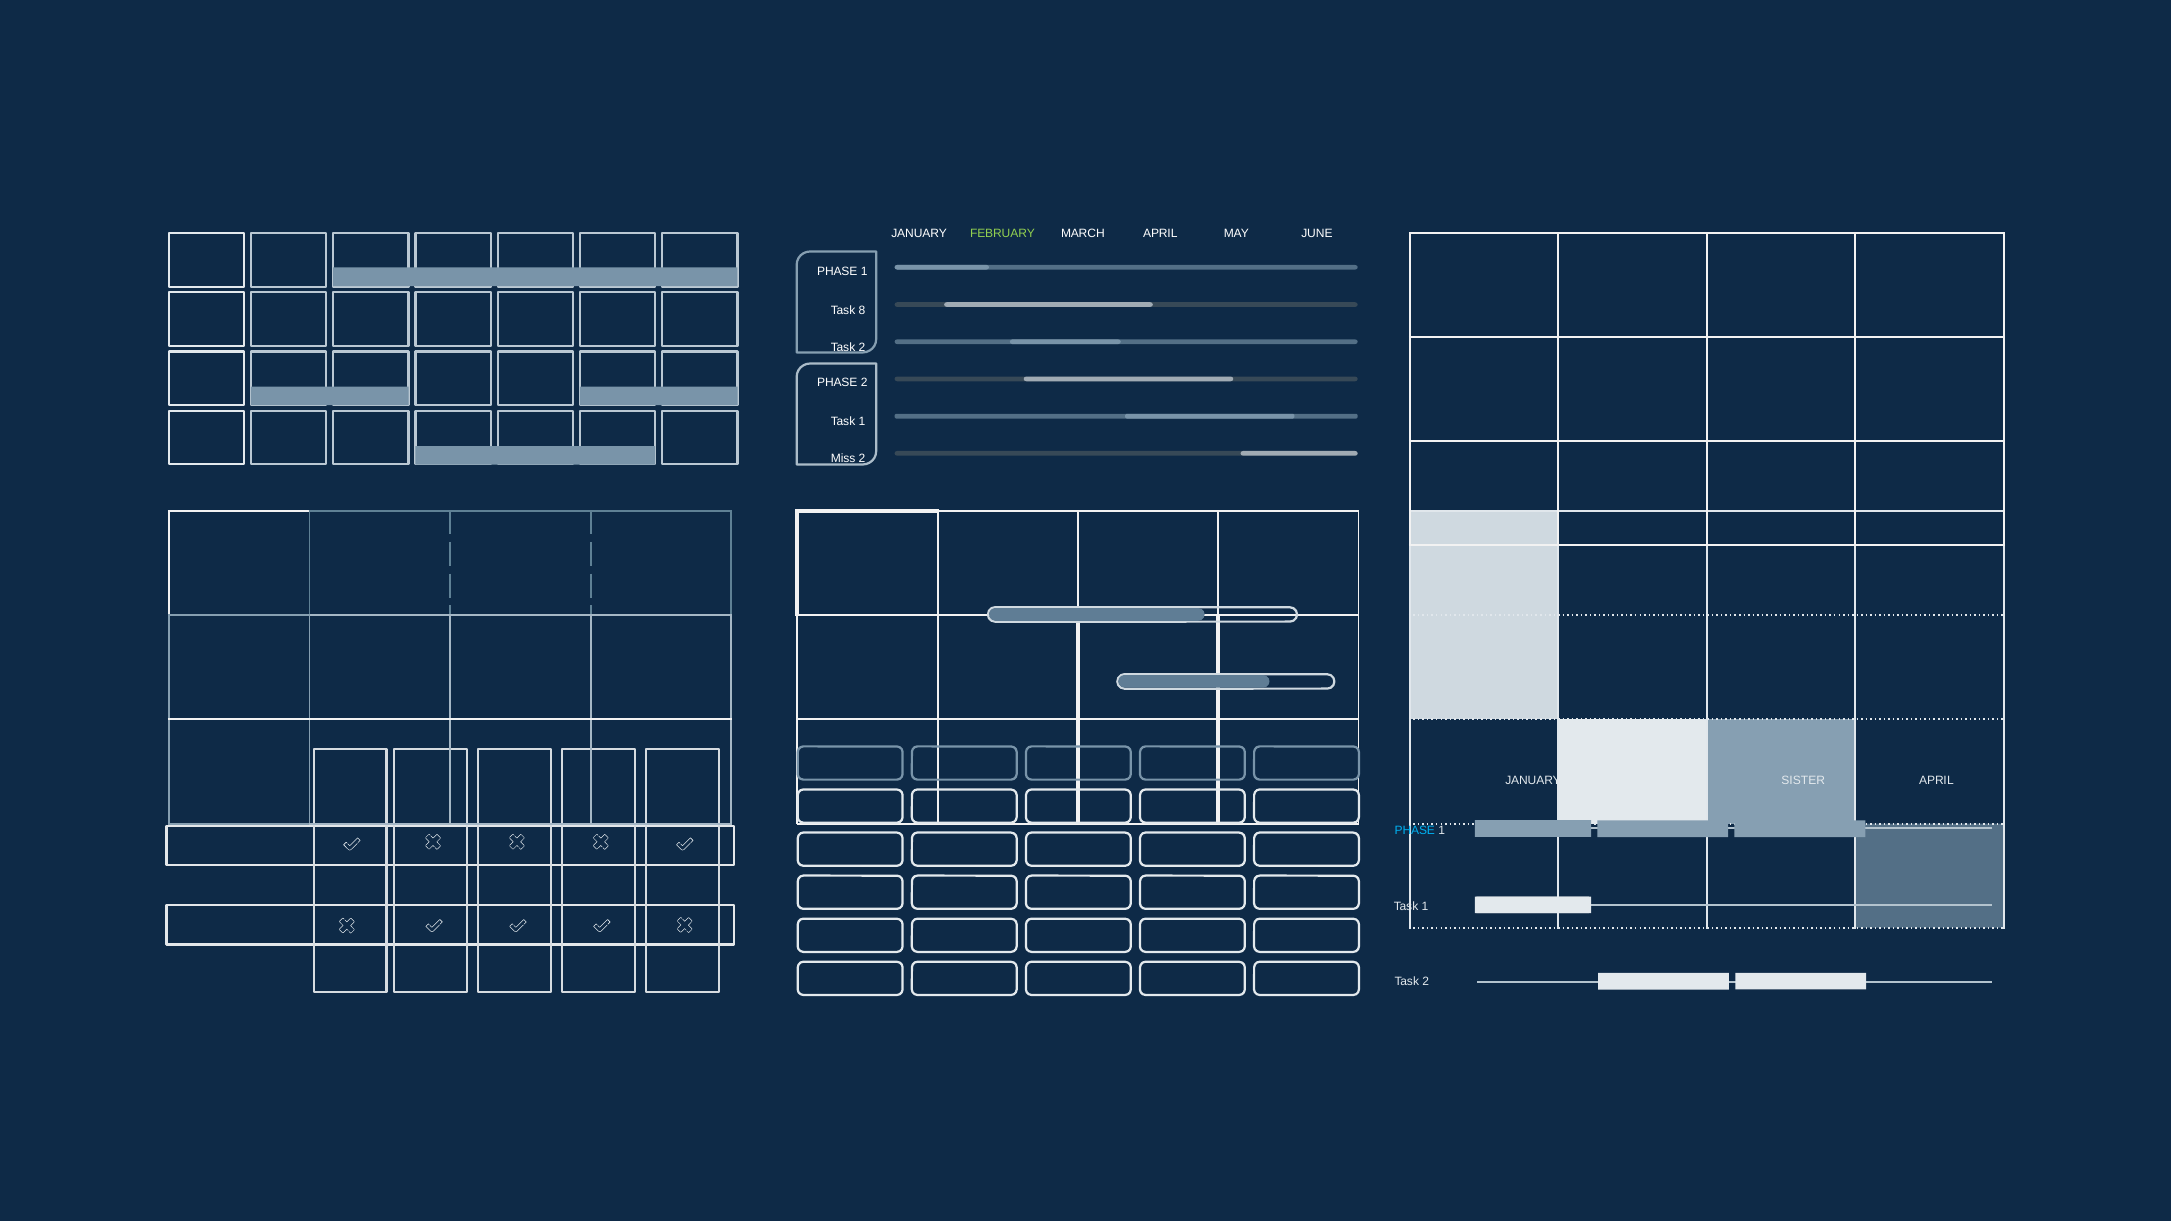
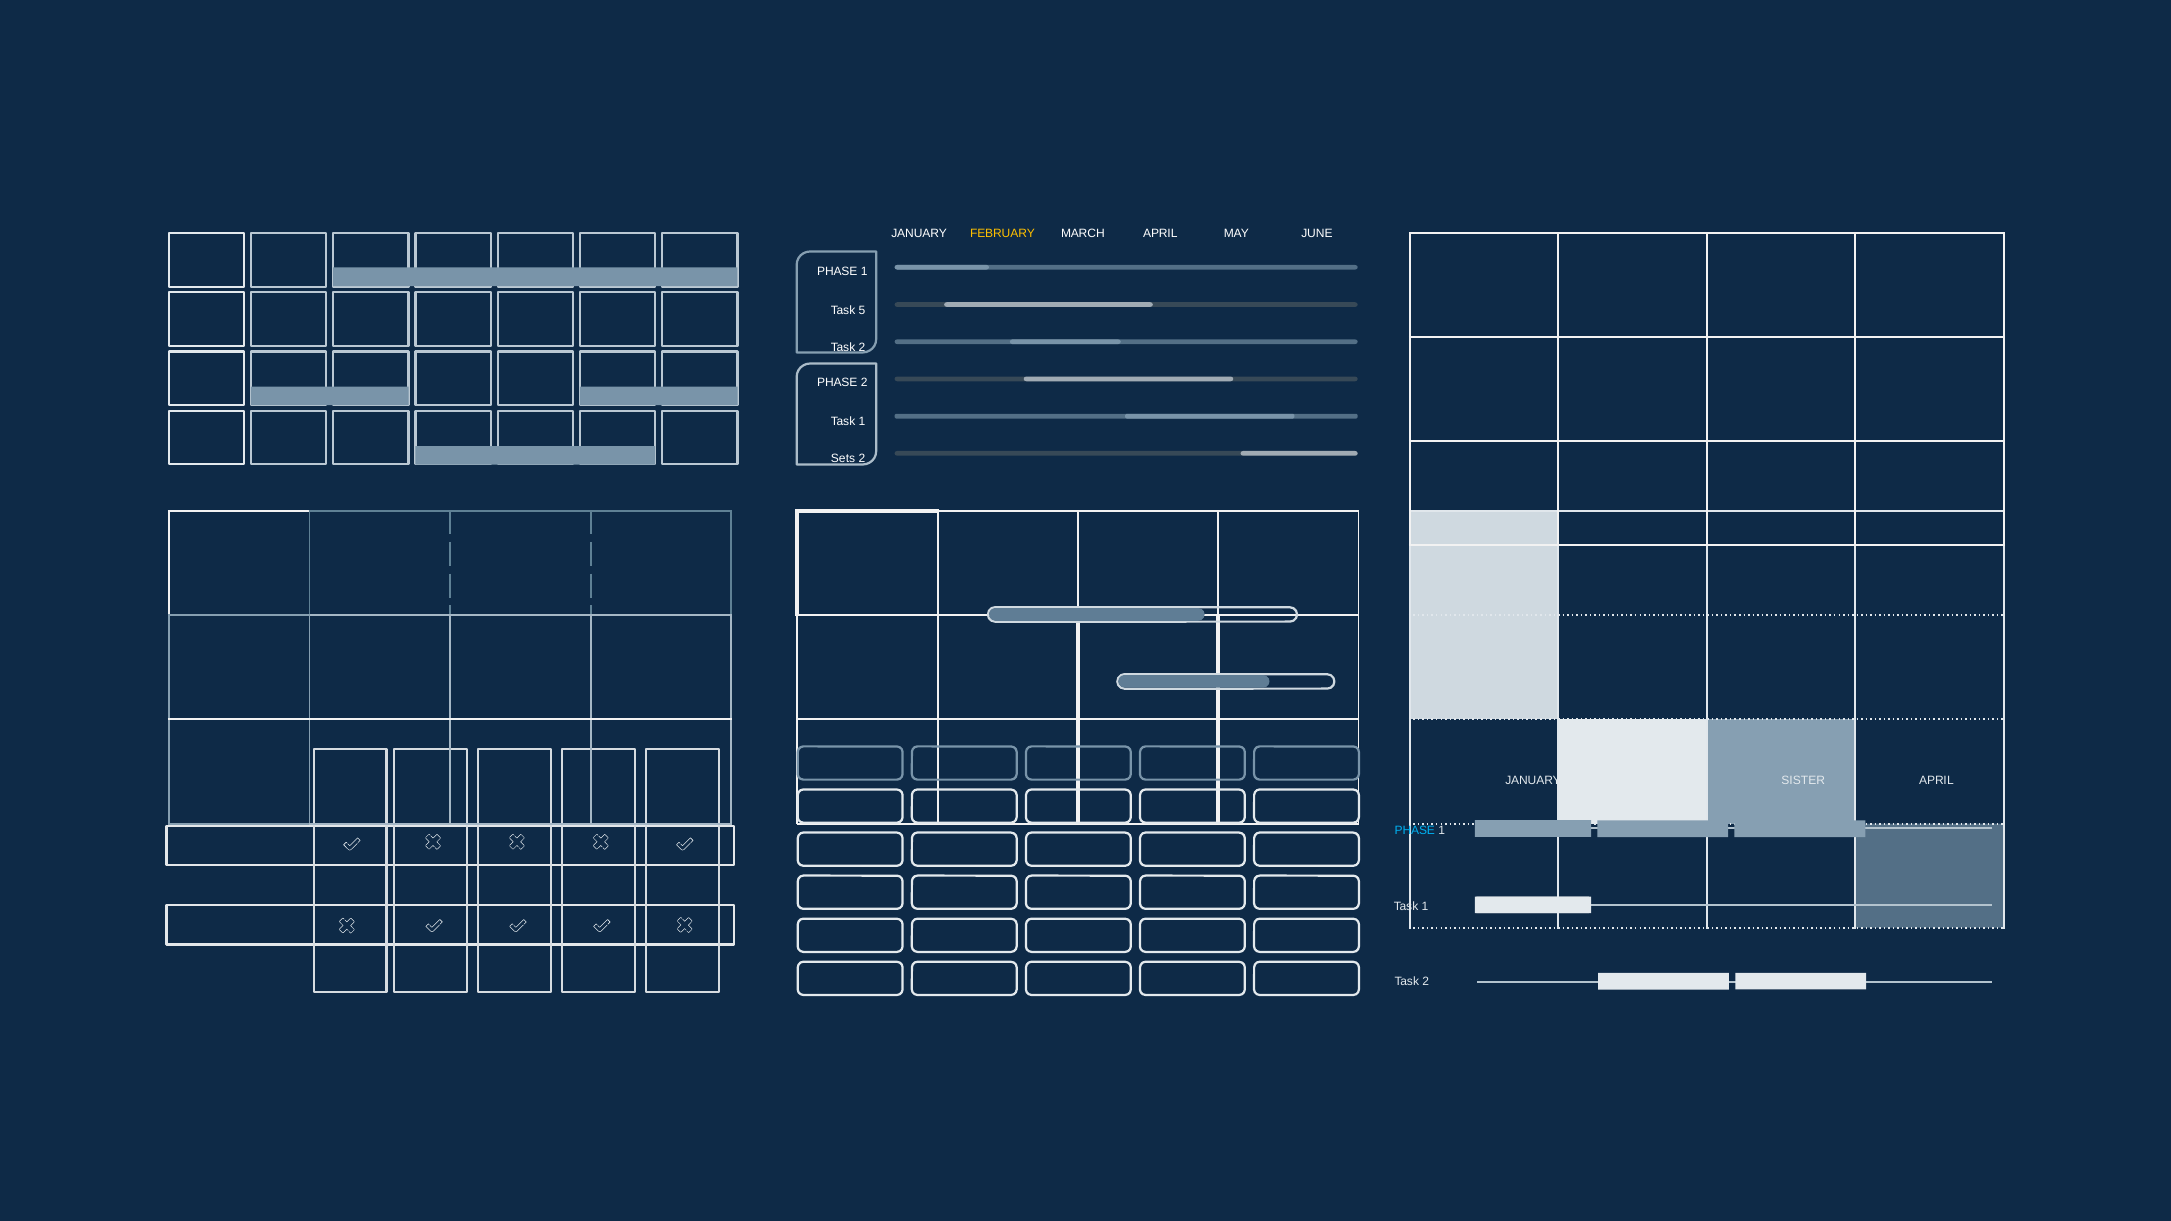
FEBRUARY colour: light green -> yellow (1002, 234)
8: 8 -> 5 (862, 310)
Miss: Miss -> Sets (843, 459)
